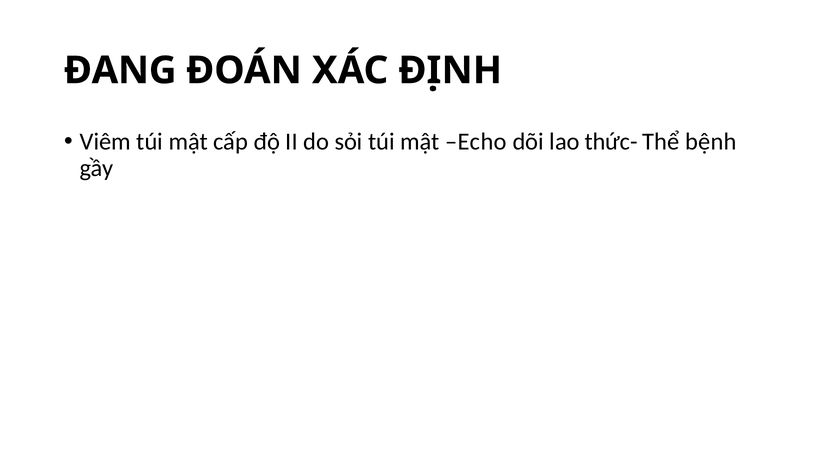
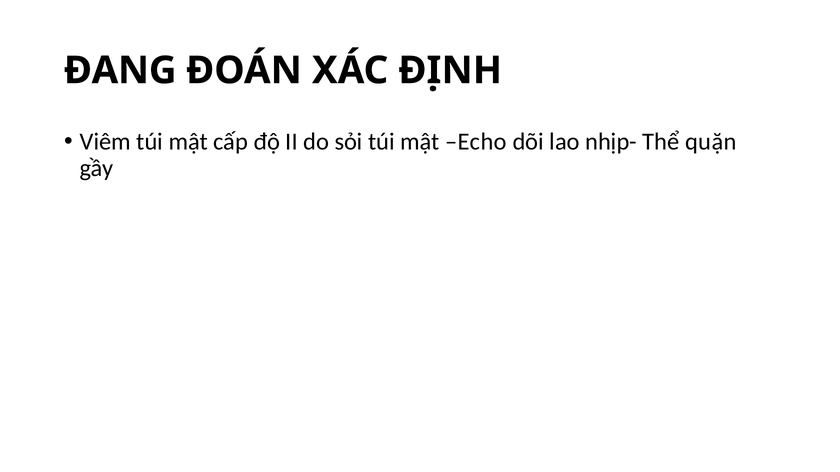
thức-: thức- -> nhịp- (611, 142)
bệnh: bệnh -> quặn (711, 142)
